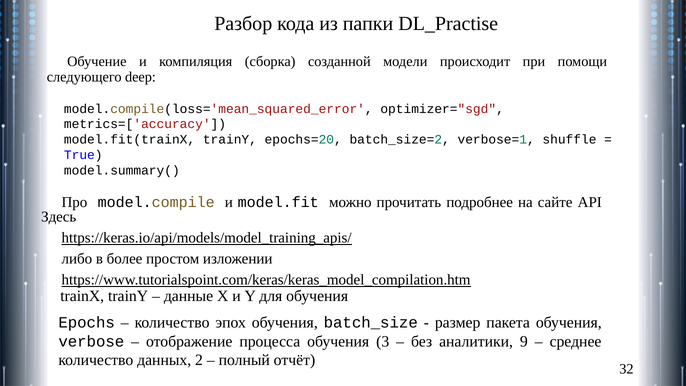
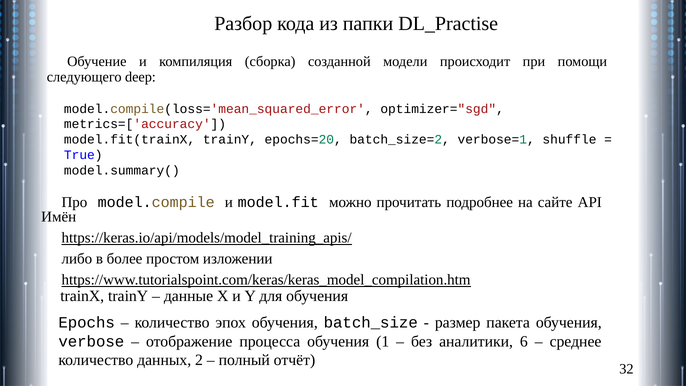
Здесь: Здесь -> Имён (59, 217)
3: 3 -> 1 (383, 341)
9: 9 -> 6 (524, 341)
